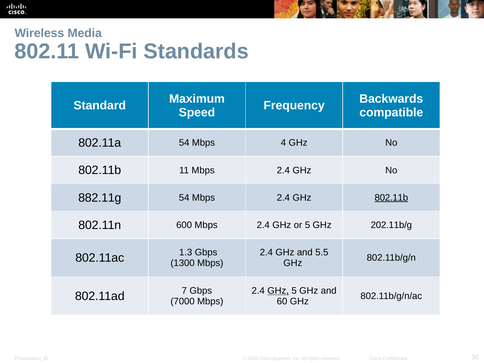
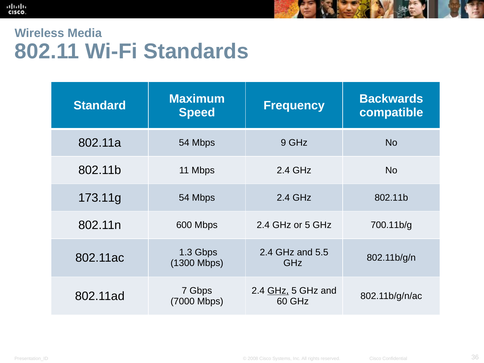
4: 4 -> 9 (283, 143)
882.11g: 882.11g -> 173.11g (100, 198)
802.11b underline: present -> none (391, 198)
202.11b/g: 202.11b/g -> 700.11b/g (391, 225)
